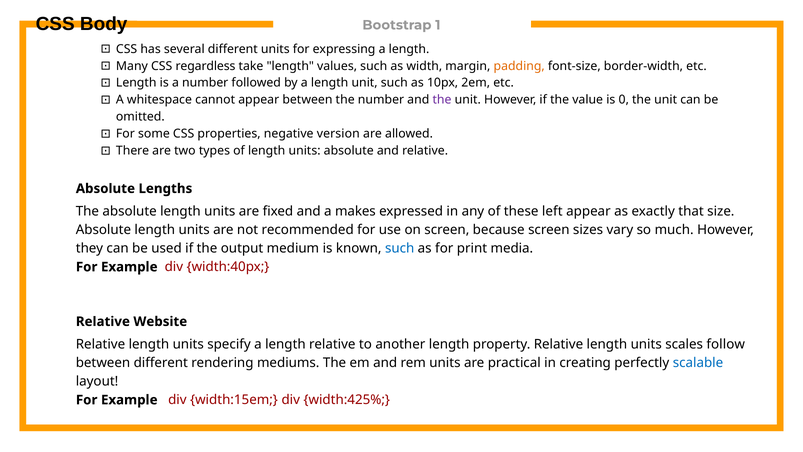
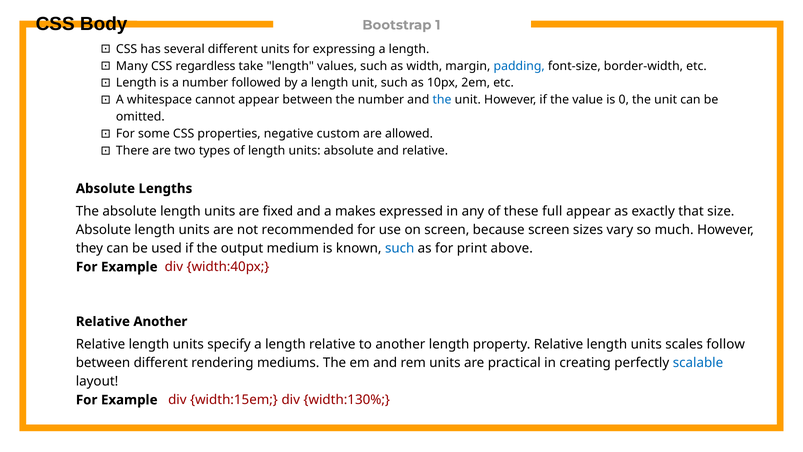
padding colour: orange -> blue (519, 66)
the colour: purple -> blue (442, 100)
version: version -> custom (338, 134)
left: left -> full (552, 211)
media: media -> above (512, 248)
Relative Website: Website -> Another (160, 321)
width:425%: width:425% -> width:130% (347, 400)
